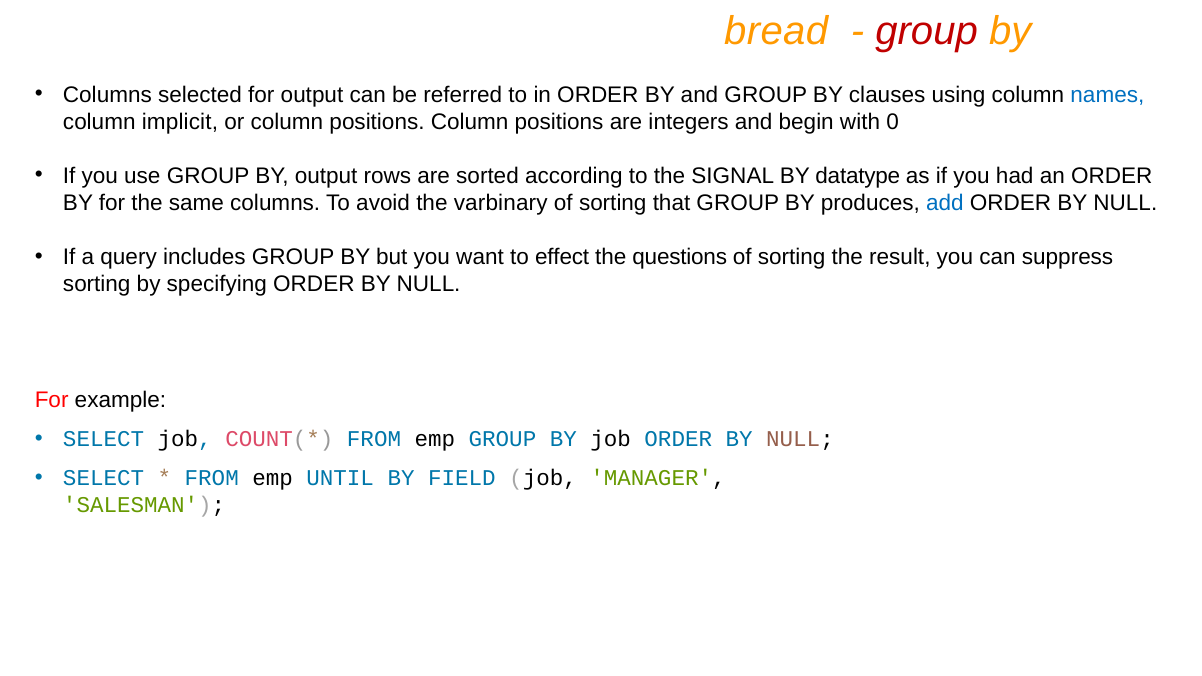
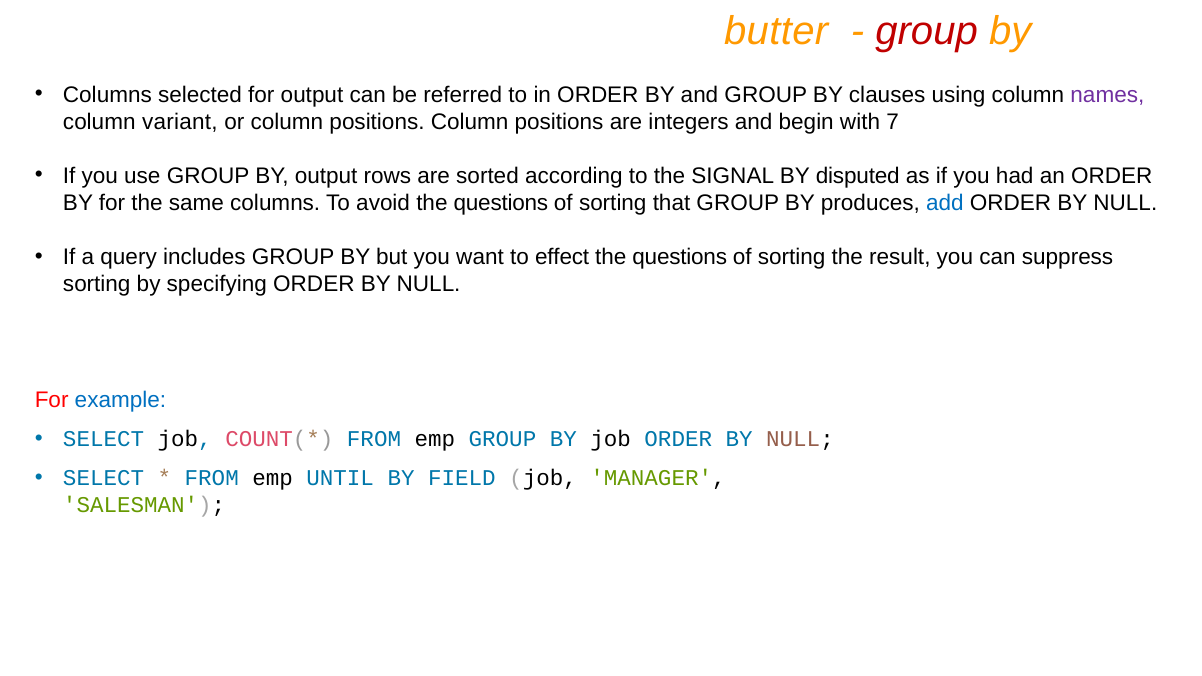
bread: bread -> butter (776, 31)
names colour: blue -> purple (1107, 95)
implicit: implicit -> variant (180, 122)
0: 0 -> 7 (893, 122)
datatype: datatype -> disputed (858, 176)
avoid the varbinary: varbinary -> questions (501, 203)
example colour: black -> blue (120, 400)
